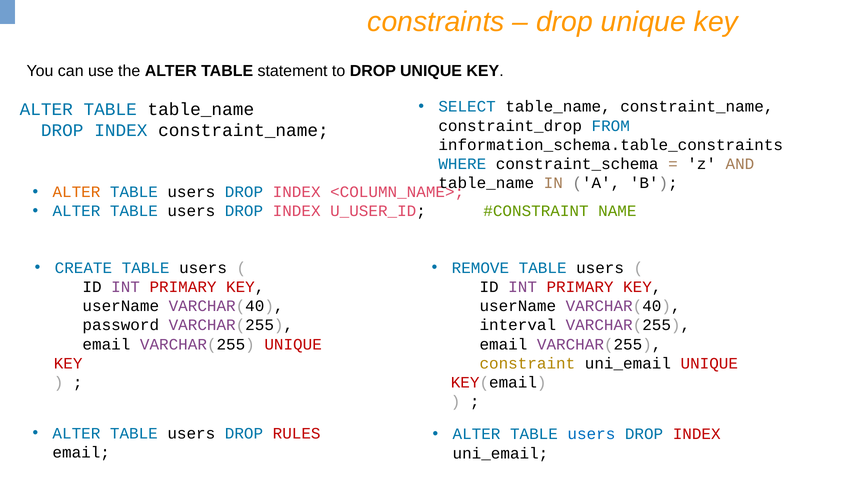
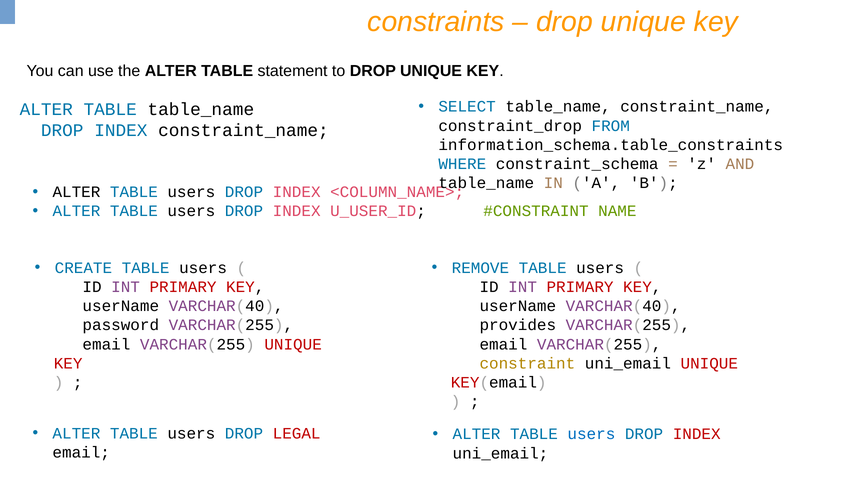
ALTER colour: orange -> black (76, 192)
interval: interval -> provides (518, 326)
RULES: RULES -> LEGAL (297, 434)
